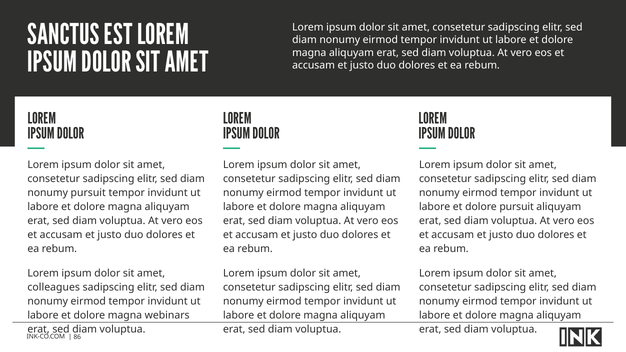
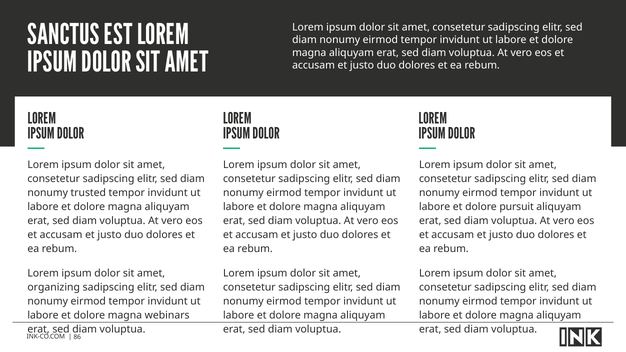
nonumy pursuit: pursuit -> trusted (88, 193)
colleagues: colleagues -> organizing (54, 287)
